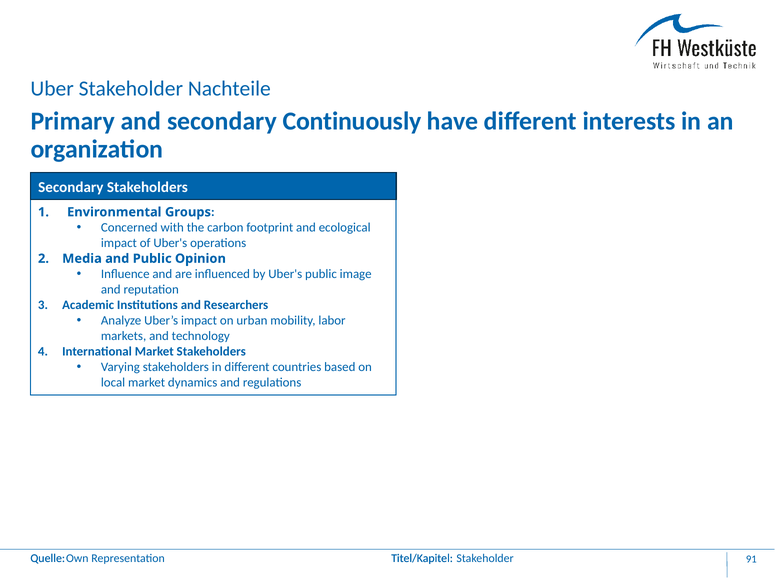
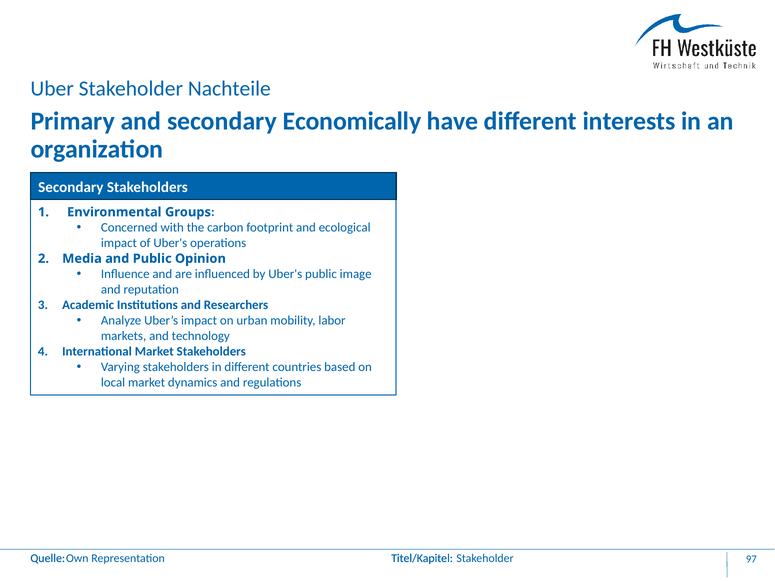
Continuously: Continuously -> Economically (352, 121)
91: 91 -> 97 (751, 560)
